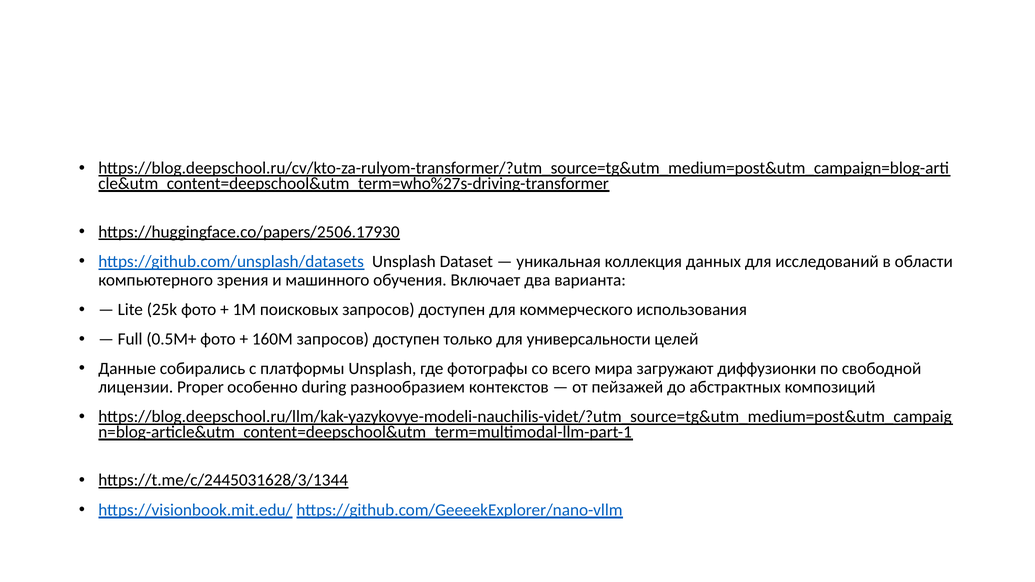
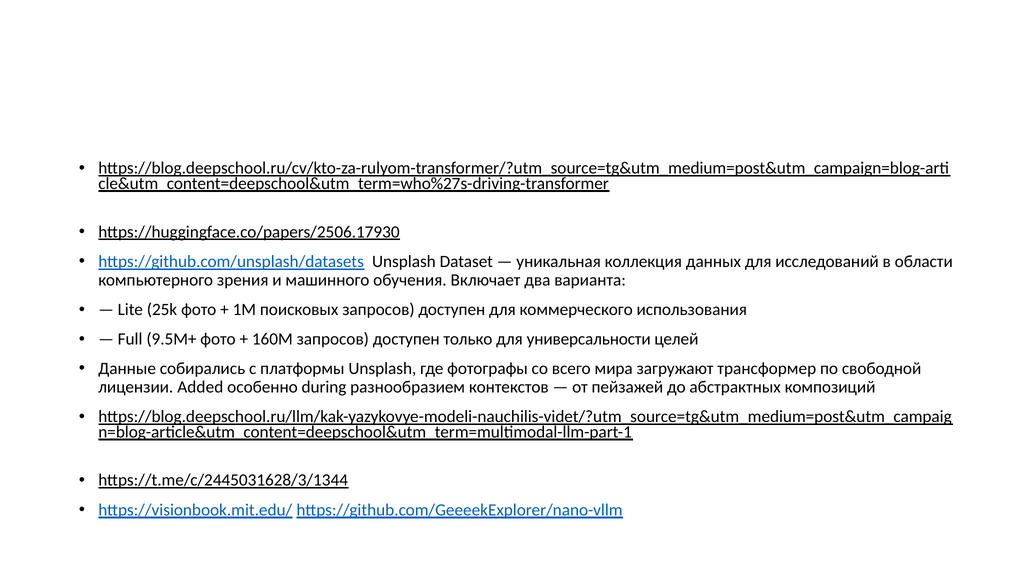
0.5M+: 0.5M+ -> 9.5M+ (171, 339)
диффузионки: диффузионки -> трансформер (767, 369)
Proper: Proper -> Added (200, 387)
